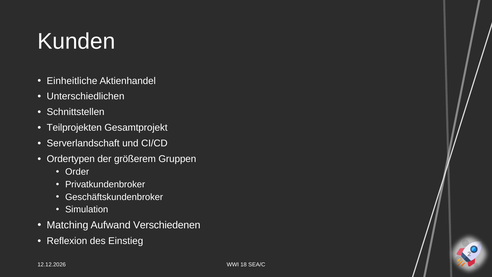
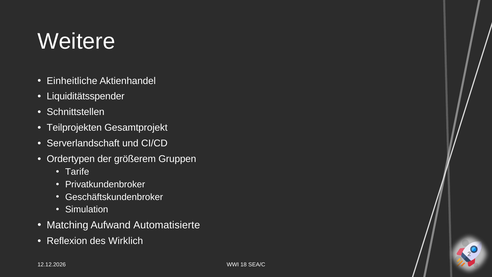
Kunden: Kunden -> Weitere (76, 41)
Unterschiedlichen: Unterschiedlichen -> Liquiditätsspender (86, 96)
Order: Order -> Tarife (77, 172)
Verschiedenen: Verschiedenen -> Automatisierte (167, 225)
Einstieg: Einstieg -> Wirklich (126, 241)
